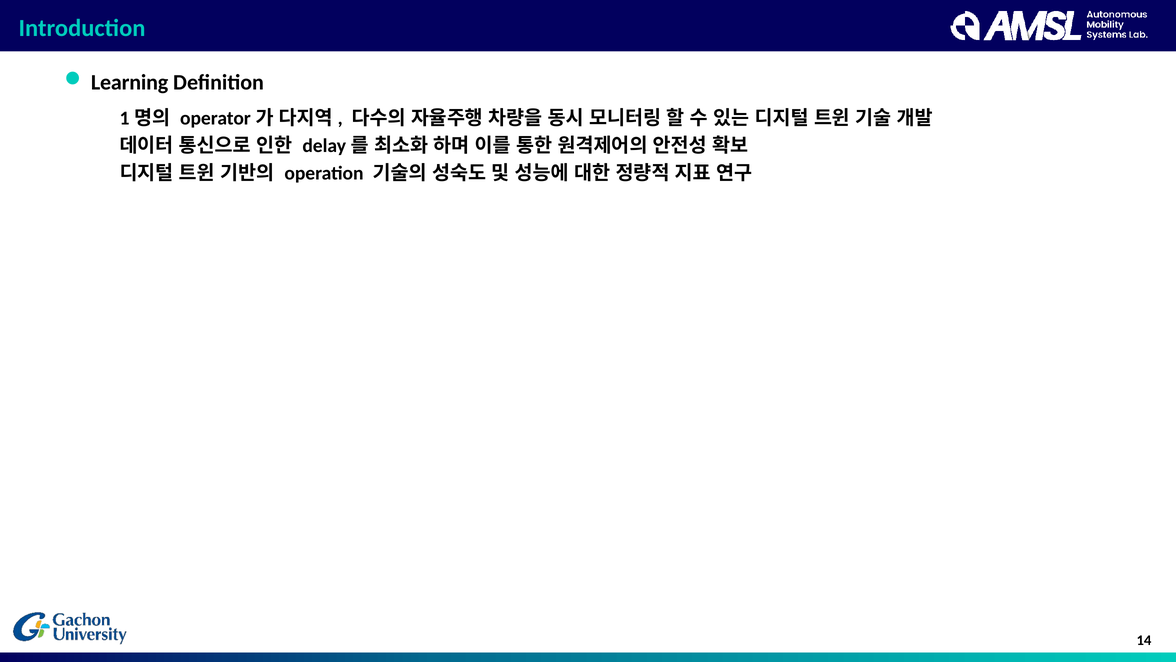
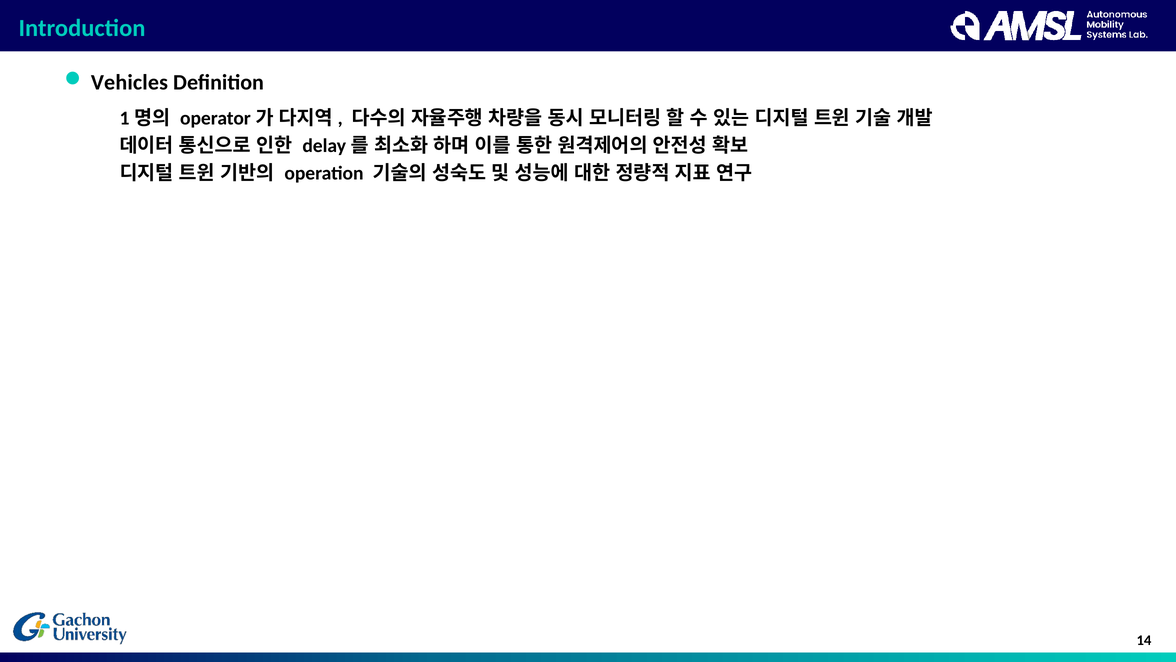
Learning: Learning -> Vehicles (129, 82)
